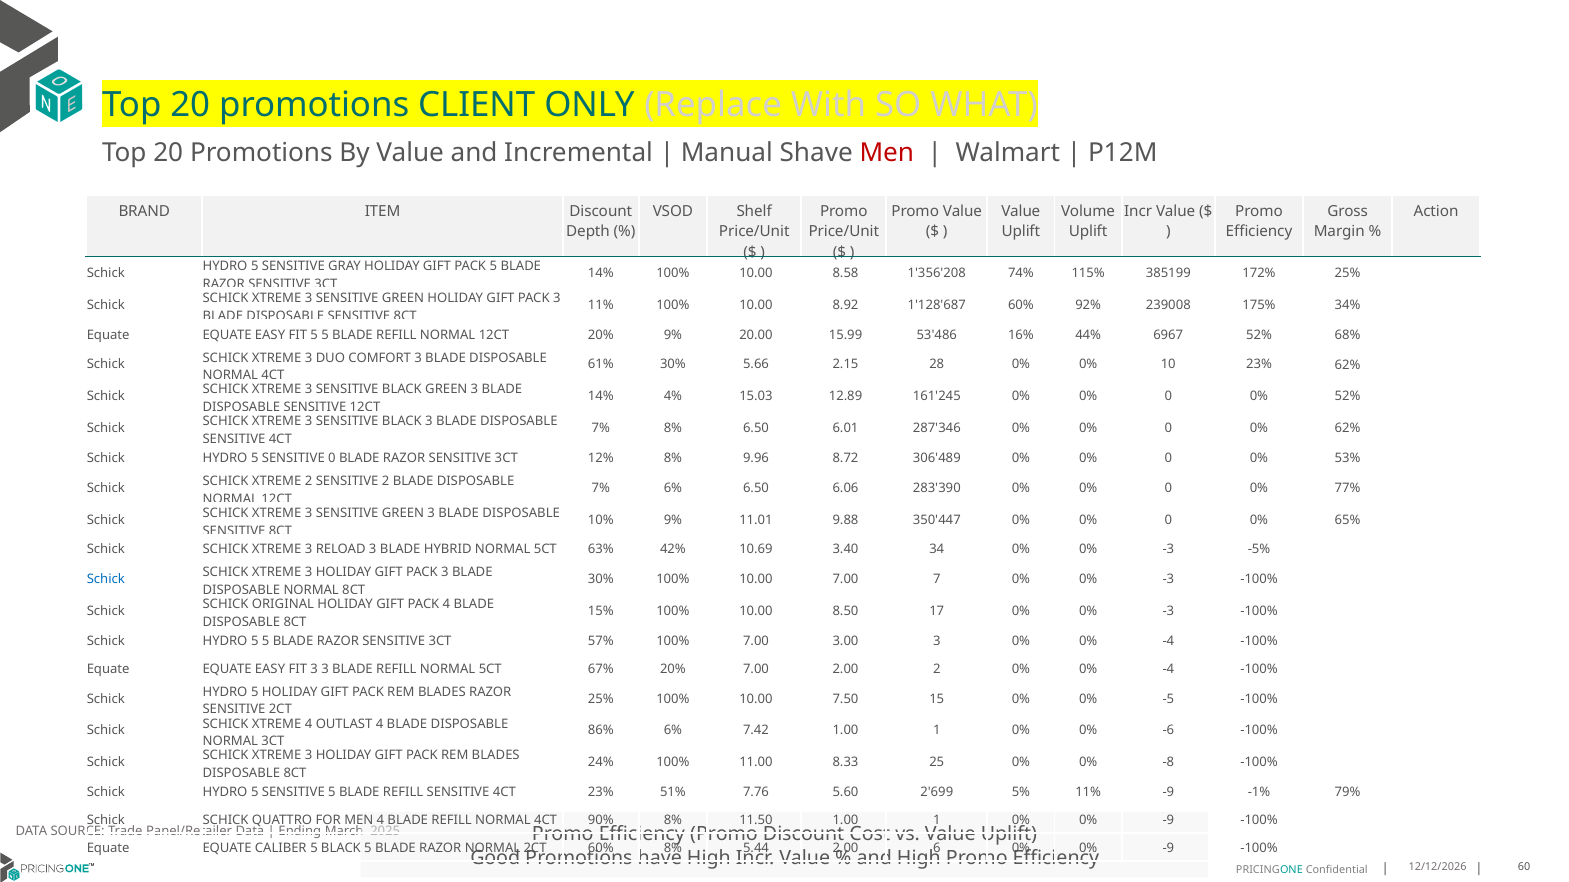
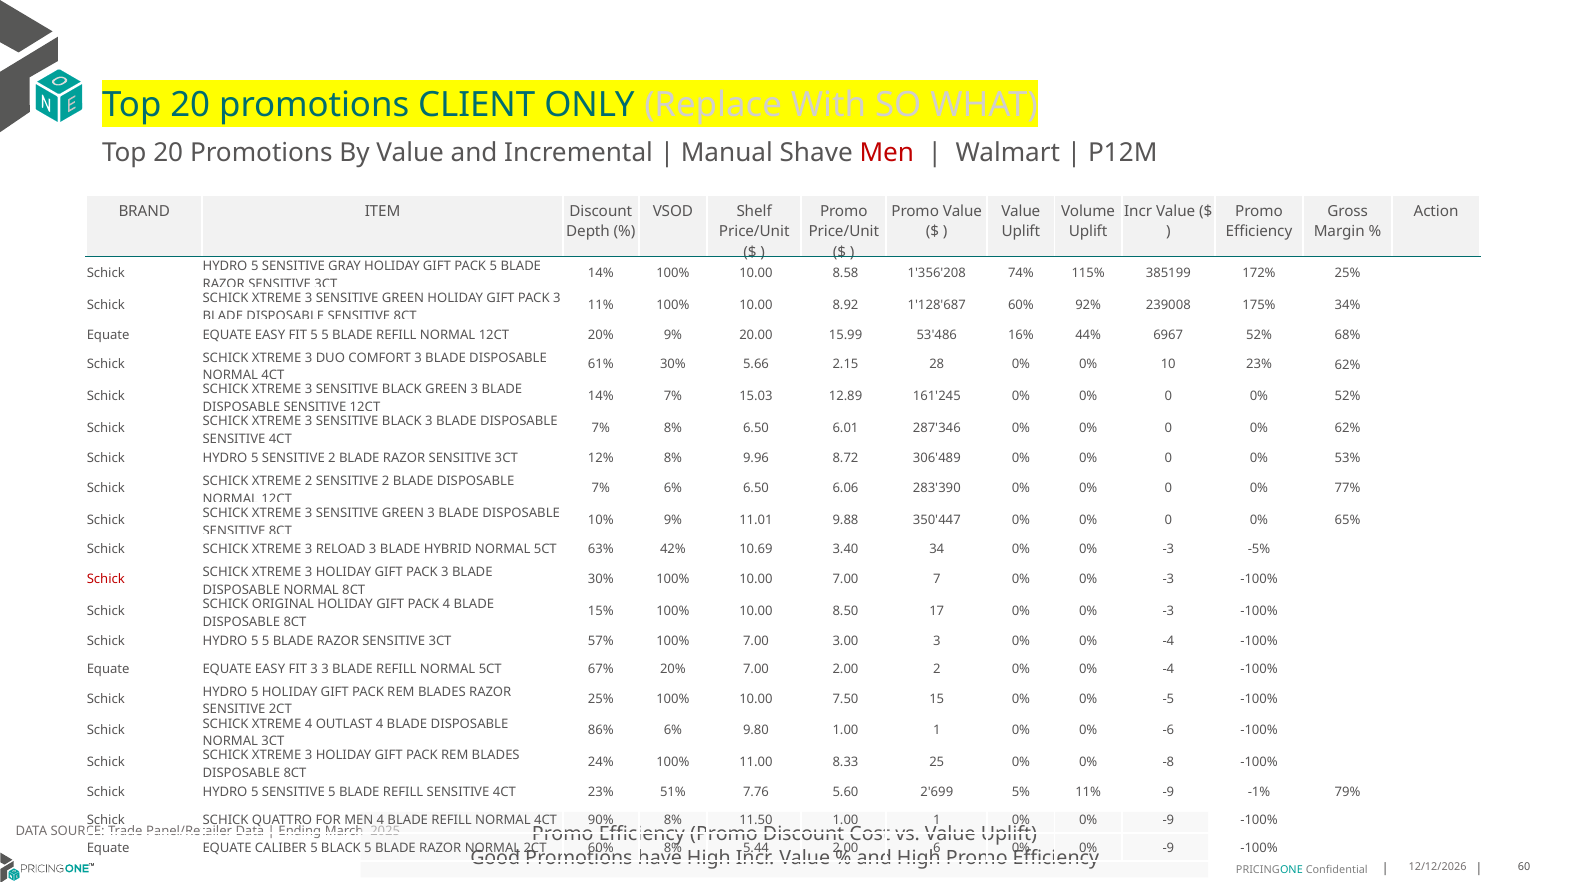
14% 4%: 4% -> 7% (673, 397)
5 SENSITIVE 0: 0 -> 2 (332, 458)
Schick colour: blue -> red (106, 580)
7.42: 7.42 -> 9.80 (756, 731)
